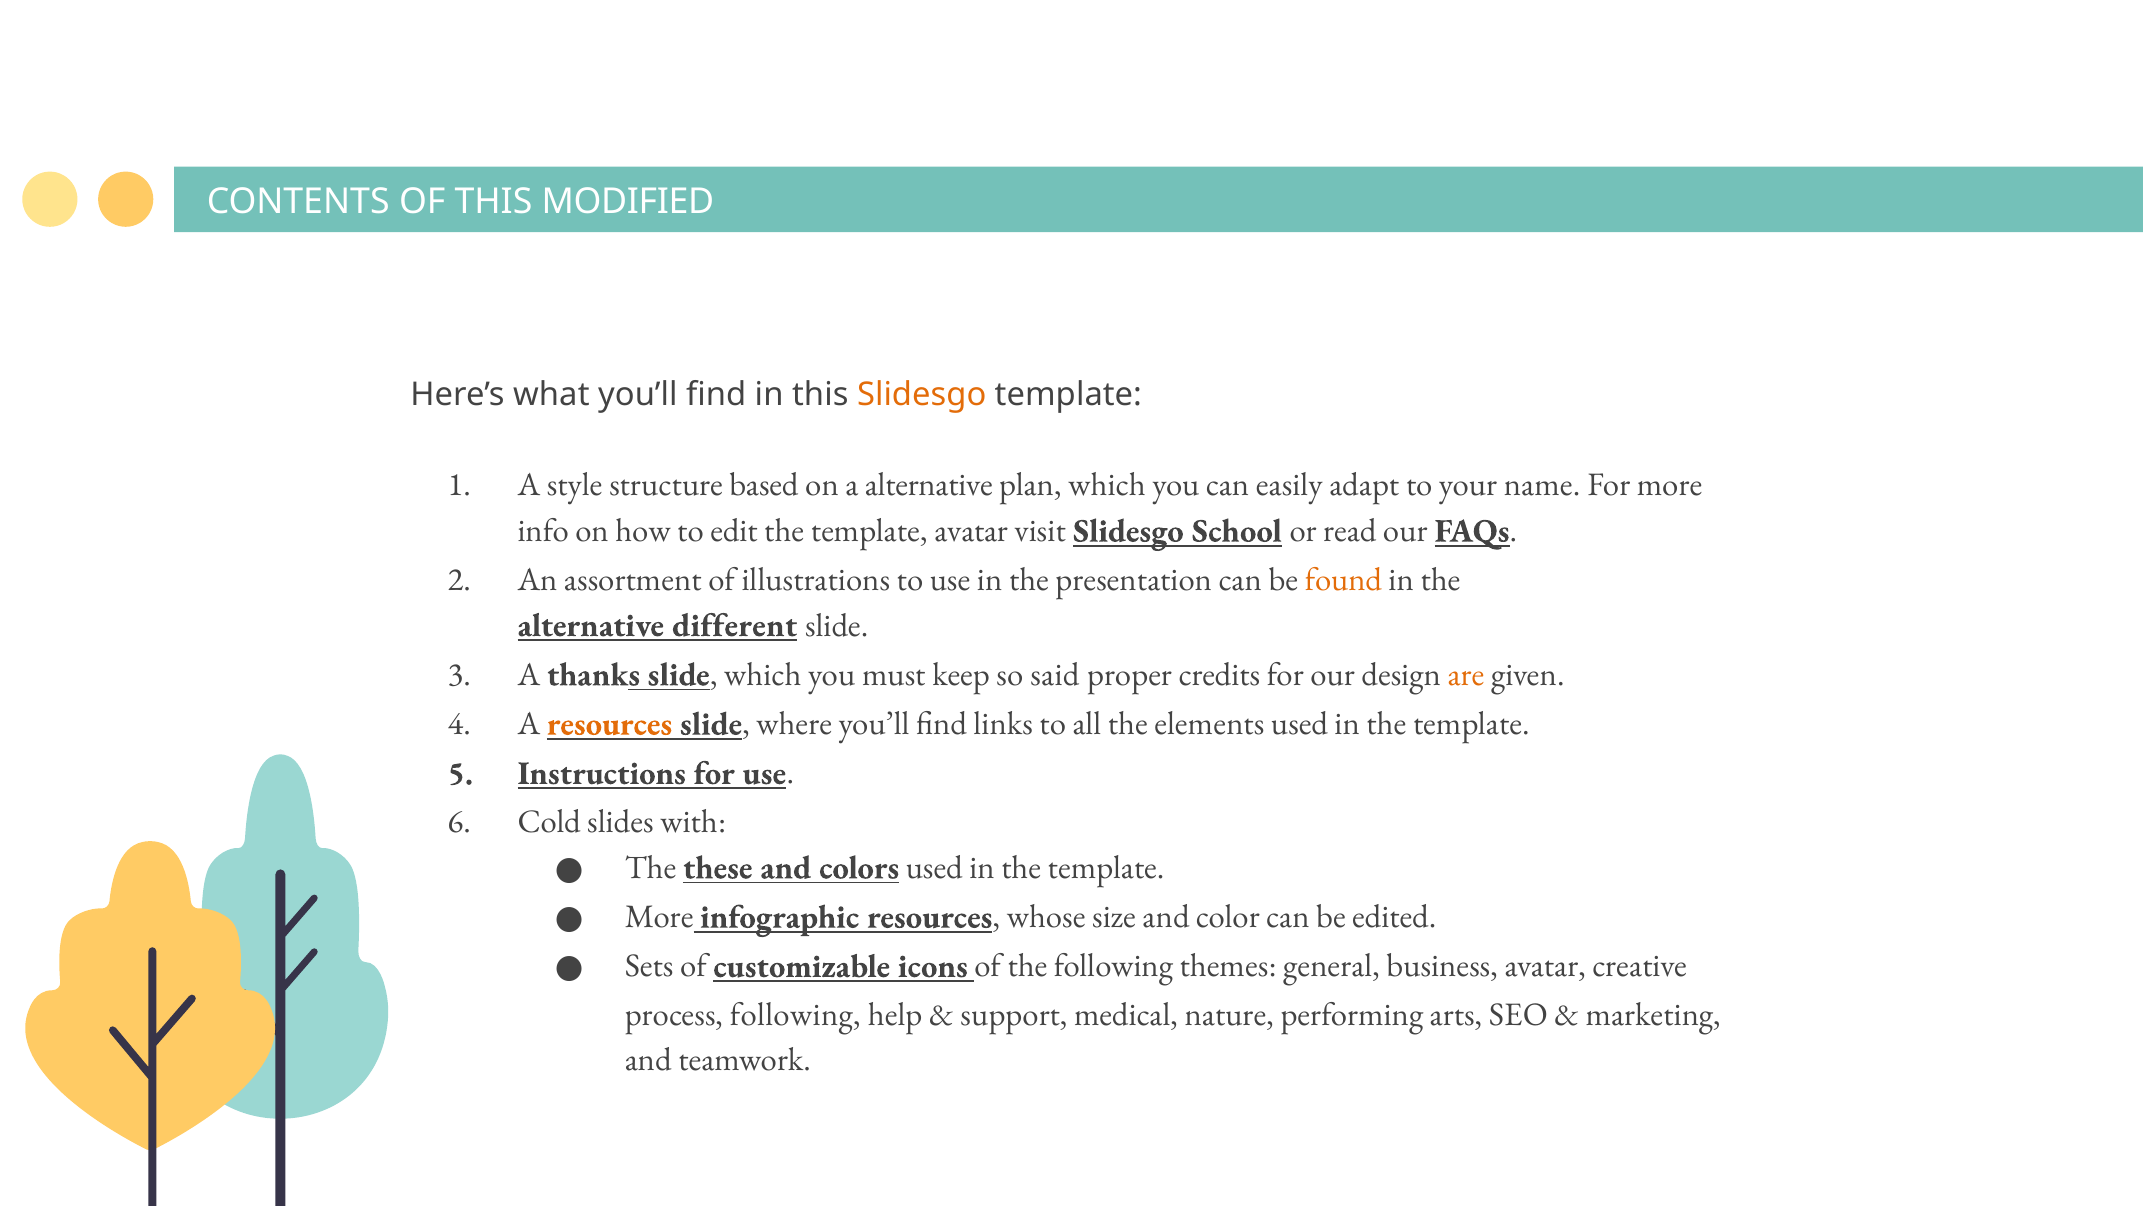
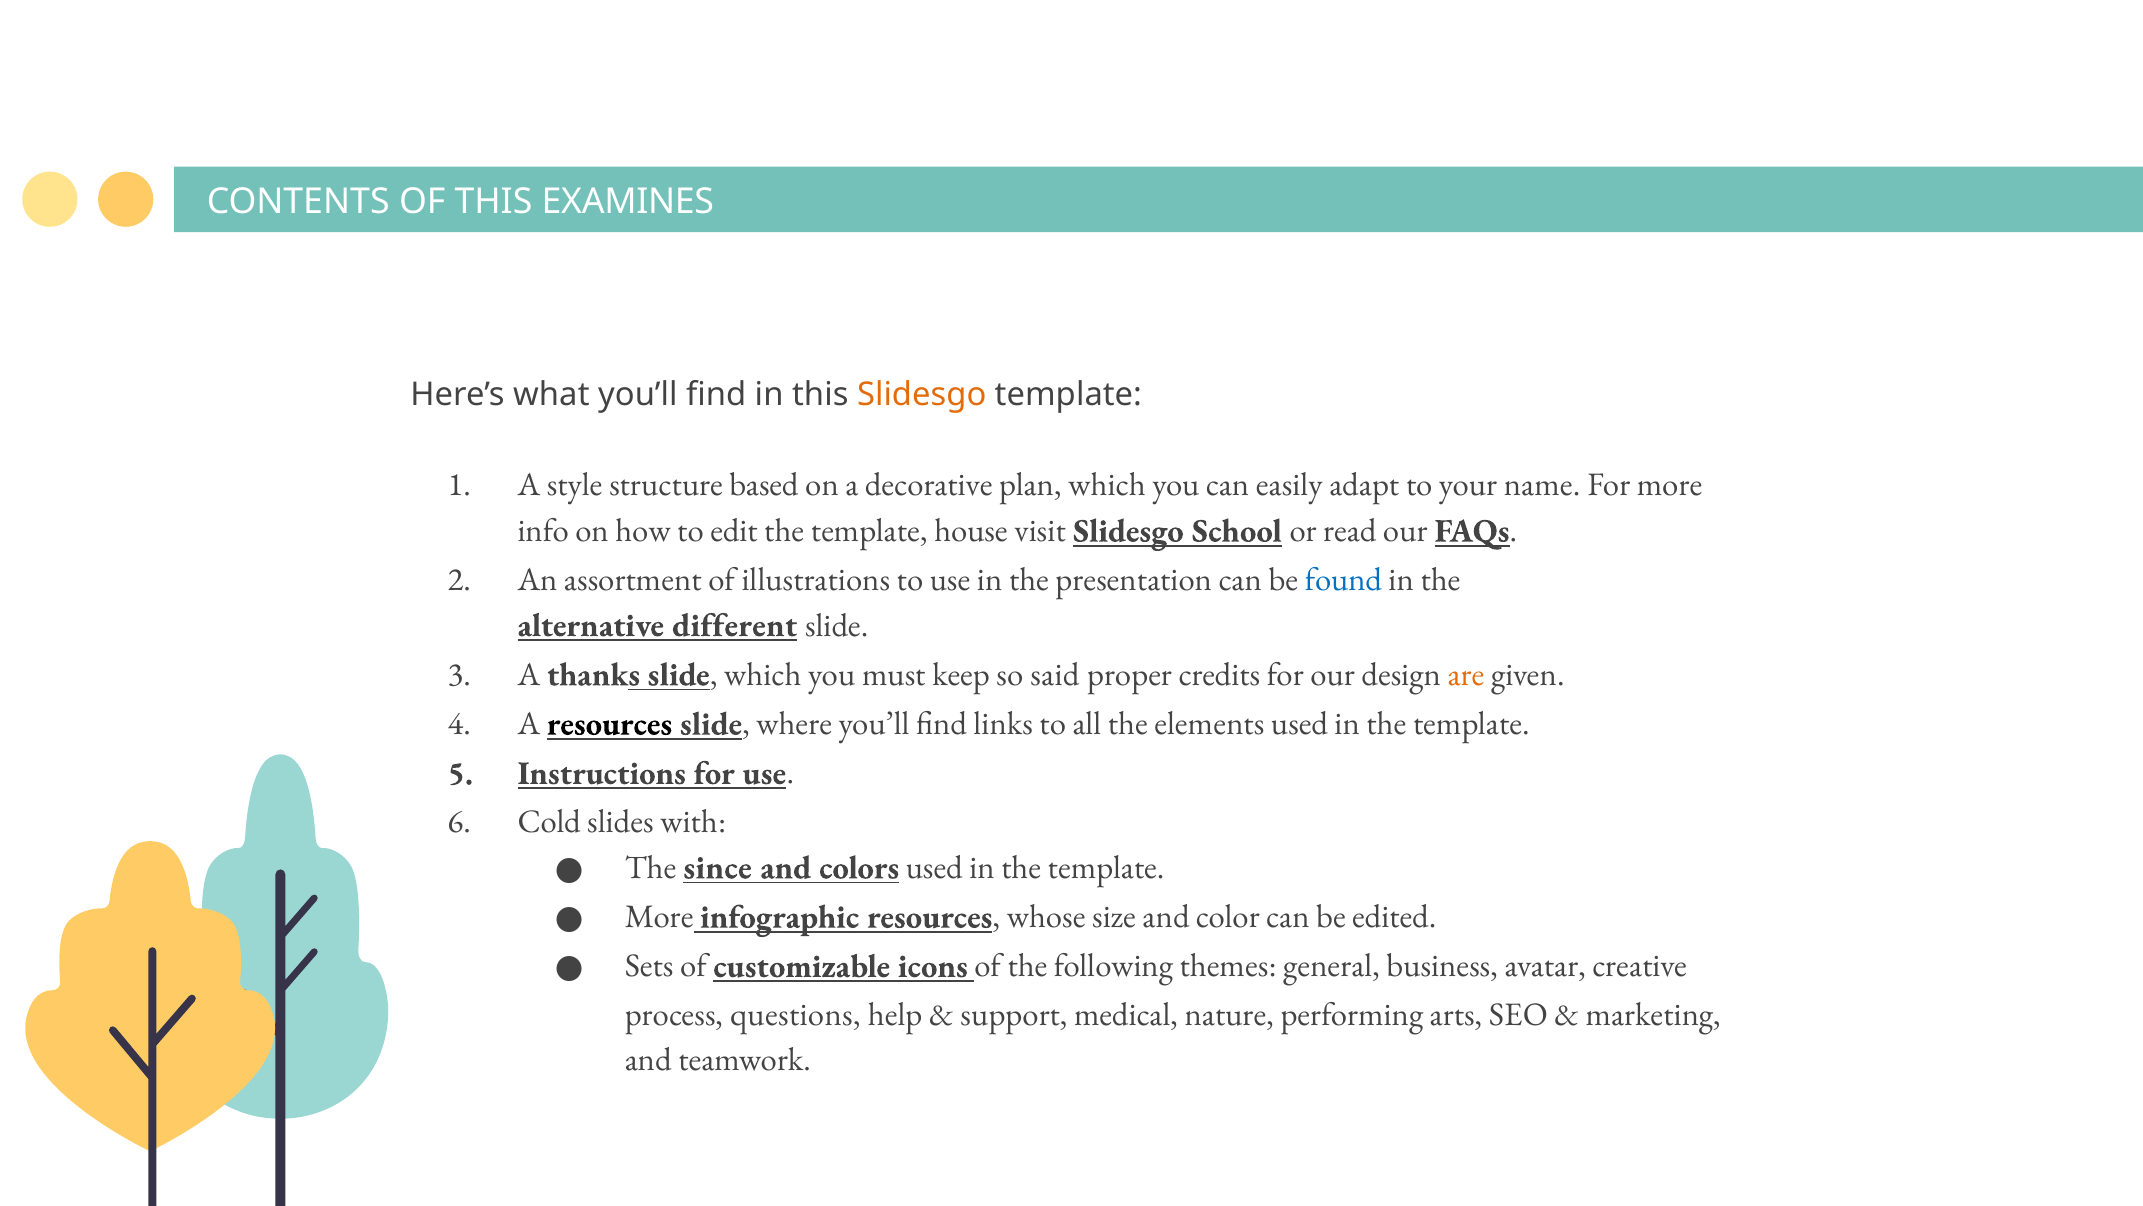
MODIFIED: MODIFIED -> EXAMINES (628, 202)
a alternative: alternative -> decorative (929, 485)
template avatar: avatar -> house (971, 531)
found colour: orange -> blue (1343, 579)
resources colour: orange -> black (610, 723)
these: these -> since (718, 867)
process following: following -> questions (795, 1014)
